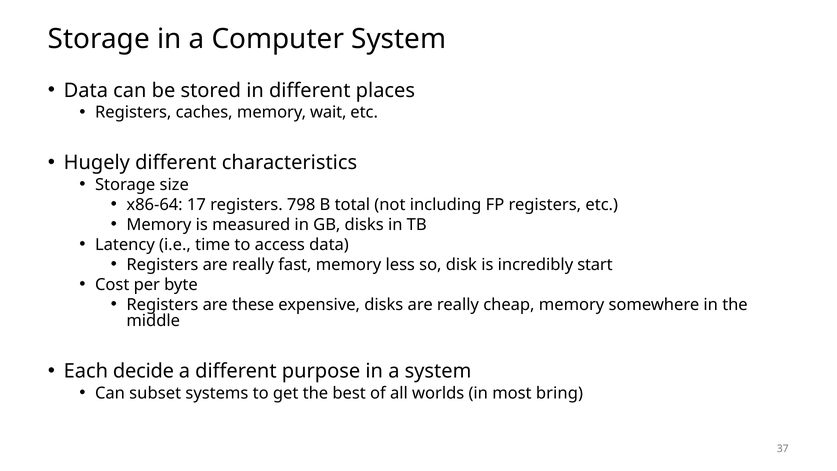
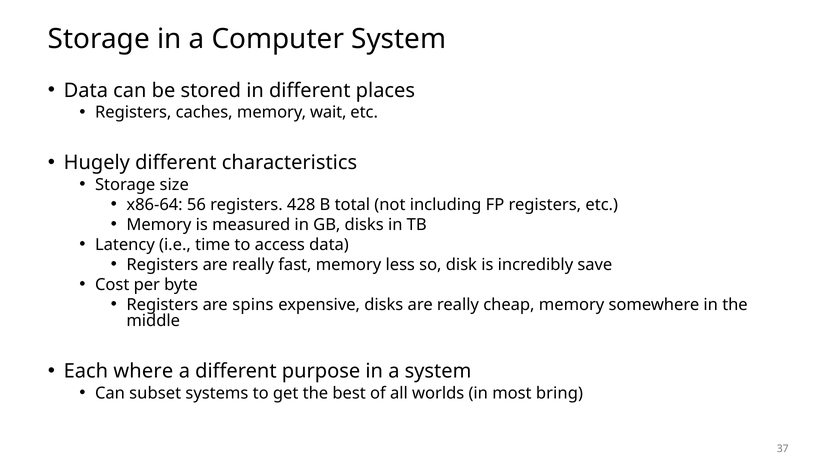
17: 17 -> 56 (196, 205)
798: 798 -> 428 (301, 205)
start: start -> save (595, 265)
these: these -> spins (253, 305)
decide: decide -> where (143, 371)
